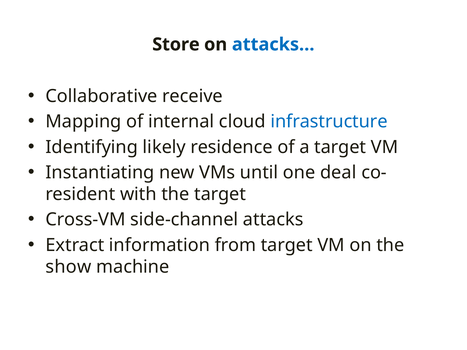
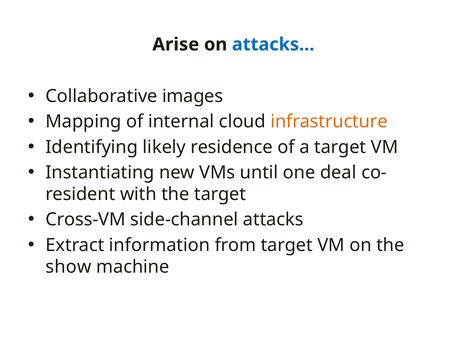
Store: Store -> Arise (176, 44)
receive: receive -> images (193, 96)
infrastructure colour: blue -> orange (329, 122)
